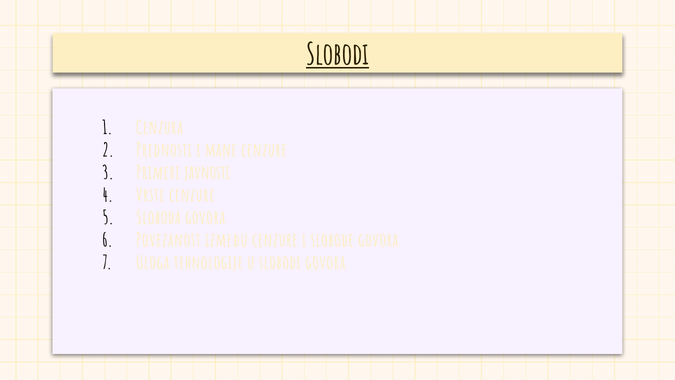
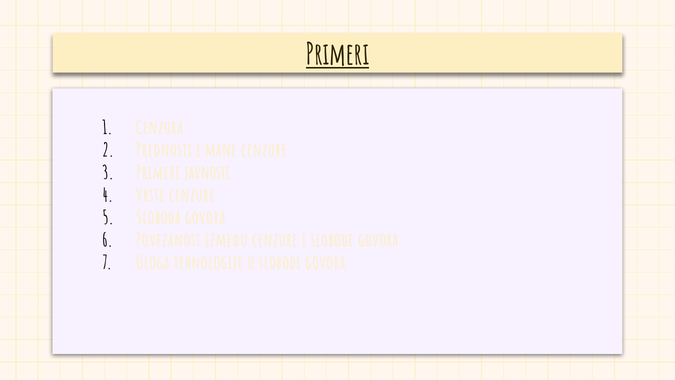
Slobodi: Slobodi -> Primeri (338, 55)
